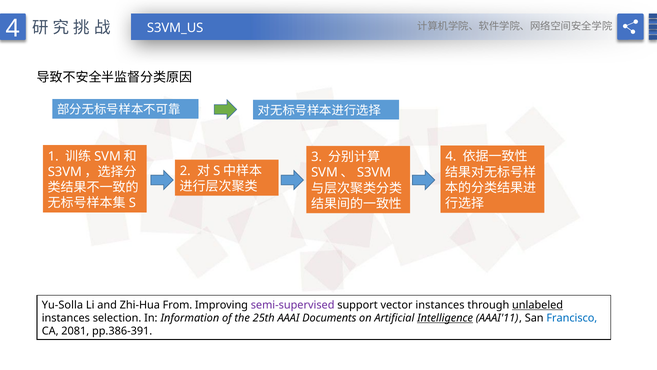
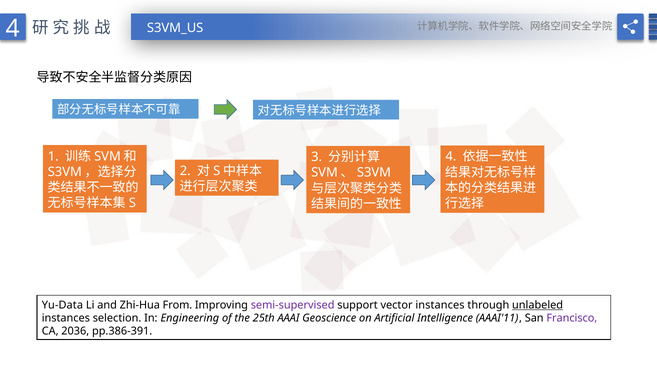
Yu-Solla: Yu-Solla -> Yu-Data (62, 305)
Information: Information -> Engineering (190, 318)
Documents: Documents -> Geoscience (329, 318)
Intelligence underline: present -> none (445, 318)
Francisco colour: blue -> purple (572, 318)
2081: 2081 -> 2036 (75, 331)
